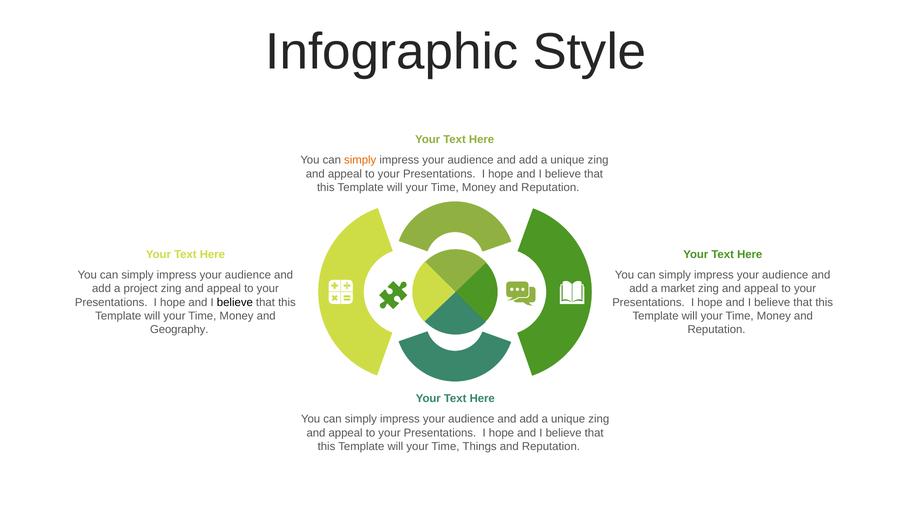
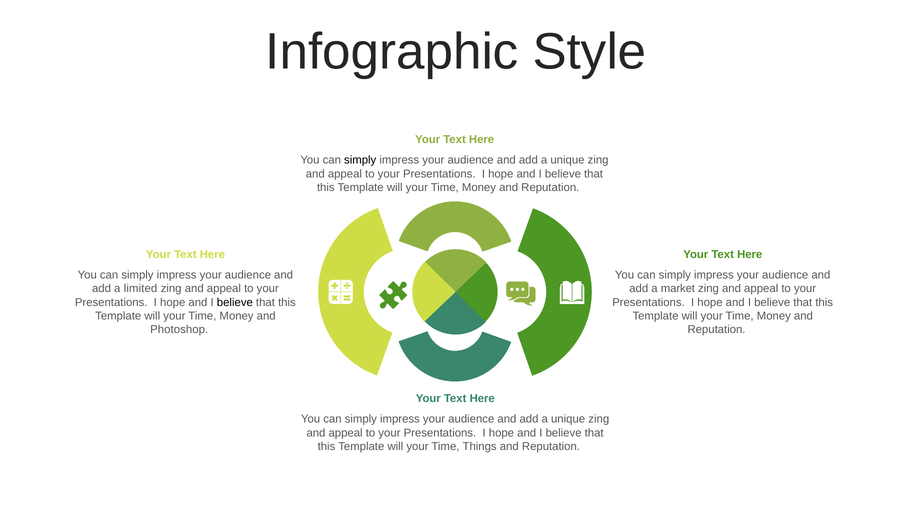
simply colour: orange -> black (360, 160)
project: project -> limited (141, 289)
Geography: Geography -> Photoshop (179, 330)
